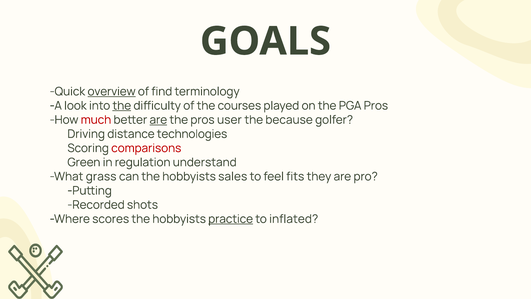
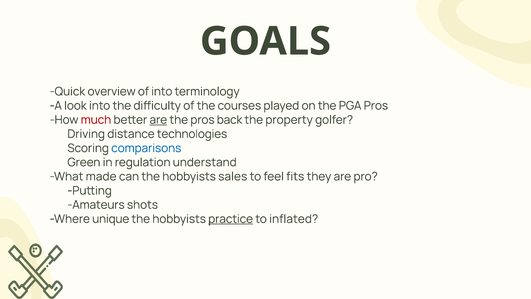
overview underline: present -> none (112, 91)
of find: find -> into (162, 91)
the underline: present -> none (122, 106)
user: user -> back (230, 120)
because: because -> property (289, 120)
comparisons colour: red -> blue (146, 148)
grass: grass -> made (101, 176)
Recorded: Recorded -> Amateurs (96, 205)
scores: scores -> unique (111, 219)
